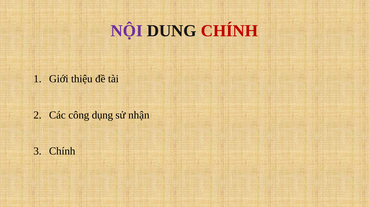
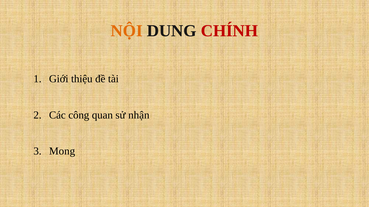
NỘI colour: purple -> orange (127, 31)
dụng: dụng -> quan (102, 115)
Chính: Chính -> Mong (62, 151)
